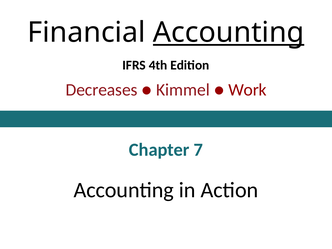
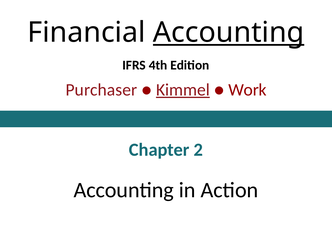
Decreases: Decreases -> Purchaser (101, 90)
Kimmel underline: none -> present (183, 90)
7: 7 -> 2 (198, 150)
